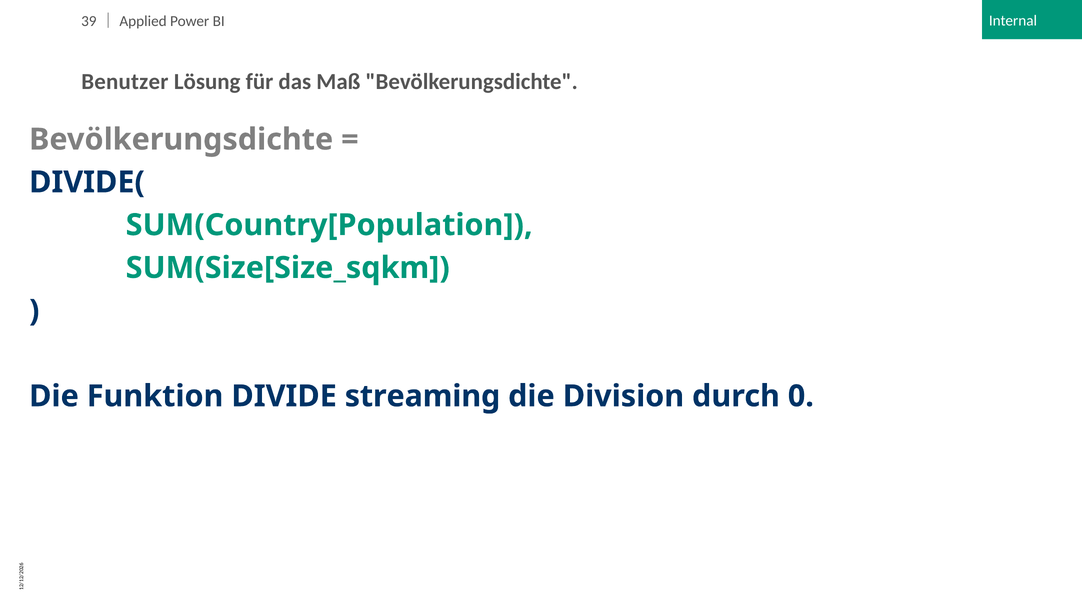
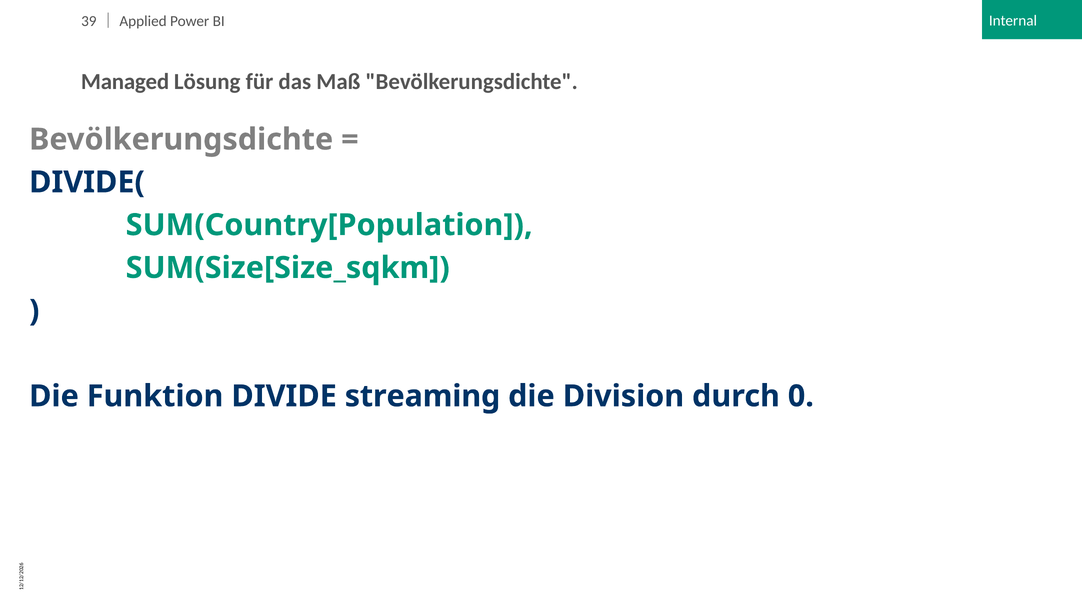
Benutzer: Benutzer -> Managed (125, 82)
